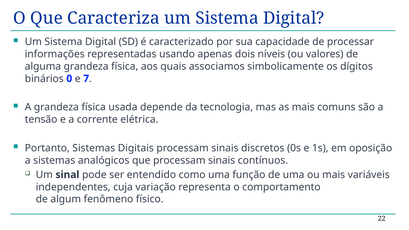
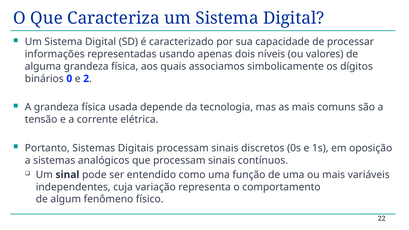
7: 7 -> 2 (86, 79)
